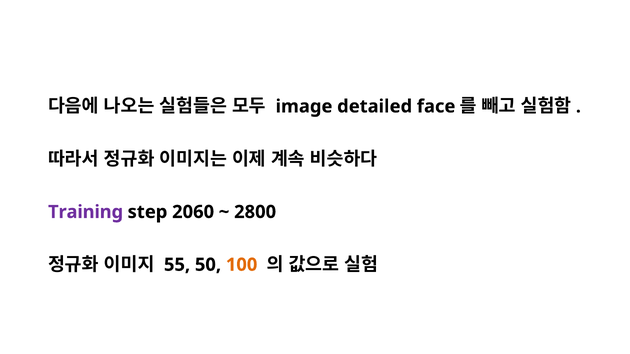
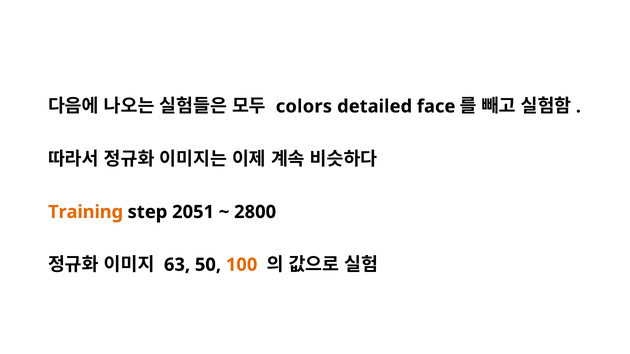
image: image -> colors (304, 107)
Training colour: purple -> orange (86, 212)
2060: 2060 -> 2051 (193, 212)
55: 55 -> 63 (177, 265)
